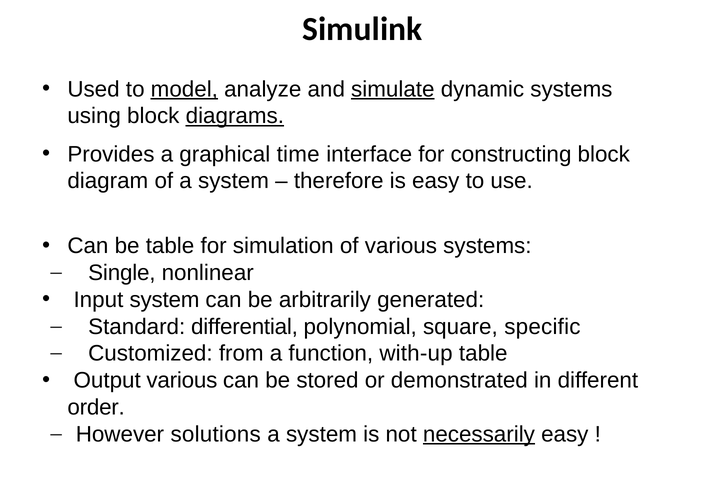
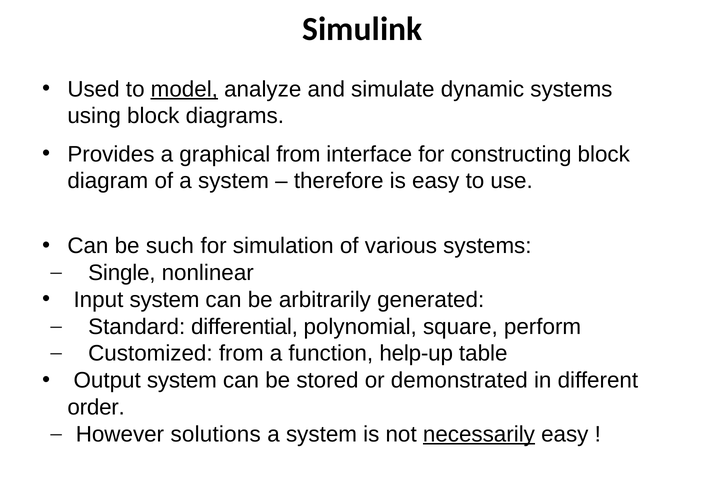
simulate underline: present -> none (393, 89)
diagrams underline: present -> none (235, 116)
graphical time: time -> from (298, 154)
be table: table -> such (170, 246)
specific: specific -> perform (543, 327)
with-up: with-up -> help-up (416, 354)
Output various: various -> system (182, 380)
